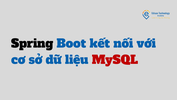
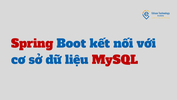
Spring colour: black -> red (32, 44)
